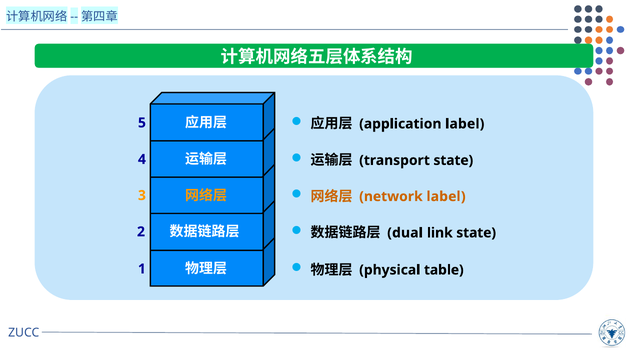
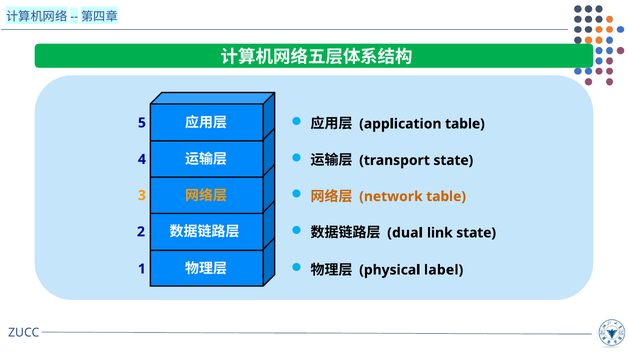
application label: label -> table (465, 124)
network label: label -> table (446, 197)
table: table -> label (444, 270)
